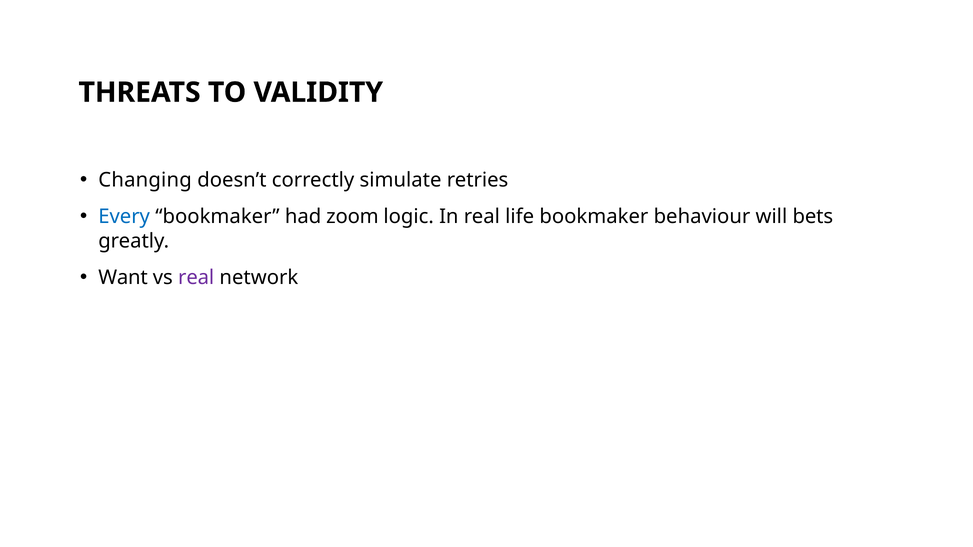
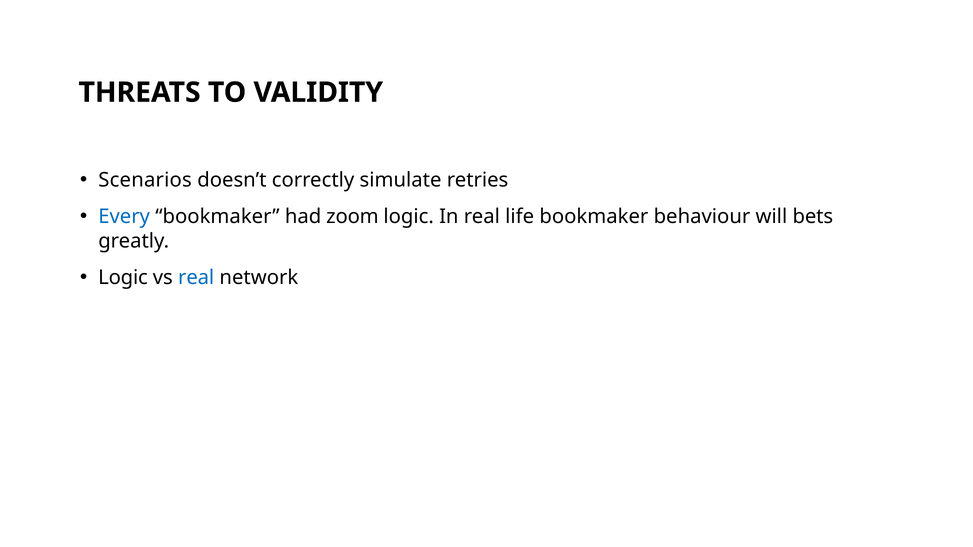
Changing: Changing -> Scenarios (145, 180)
Want: Want -> Logic (123, 278)
real colour: purple -> blue (196, 278)
